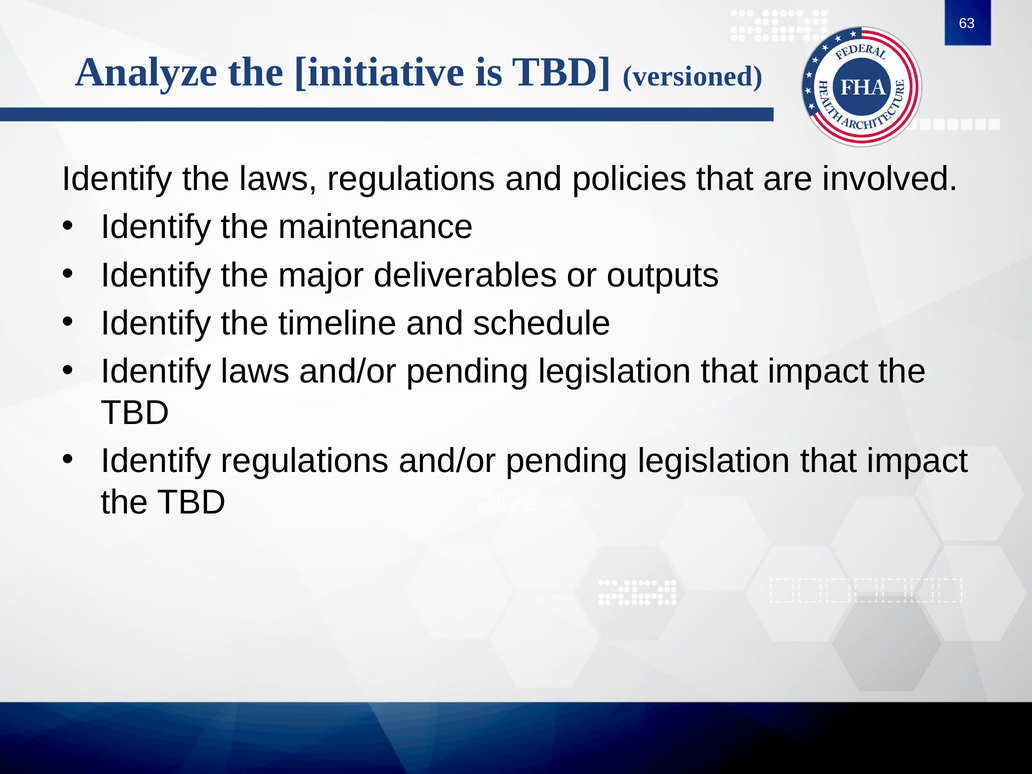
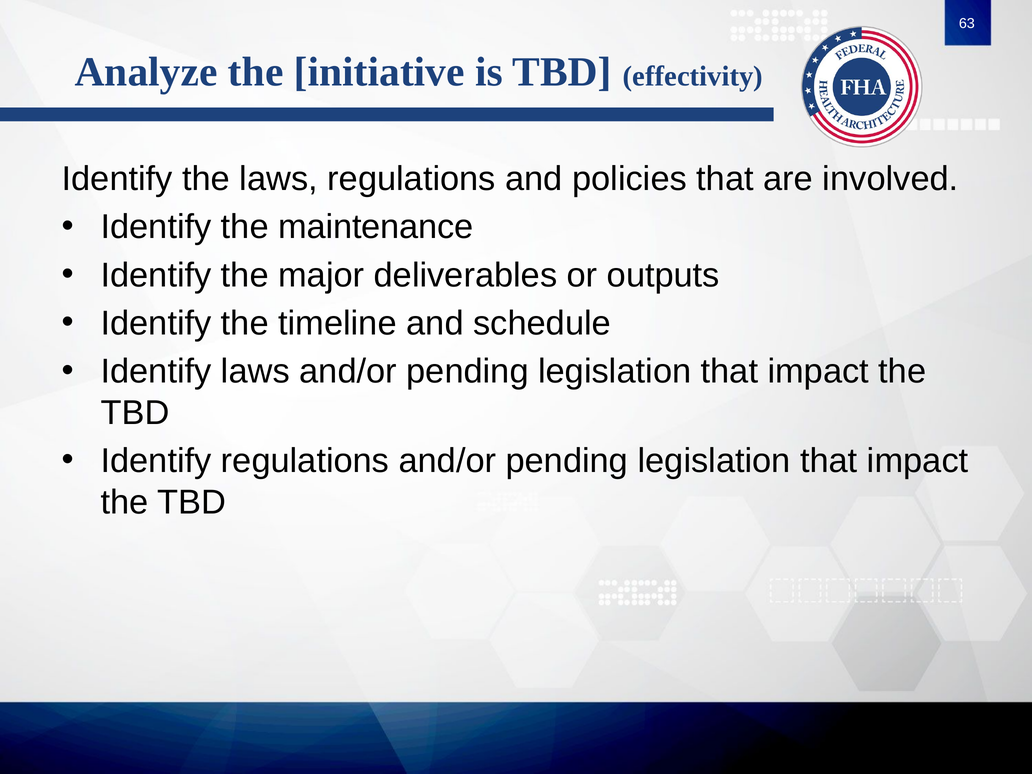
versioned: versioned -> effectivity (693, 76)
